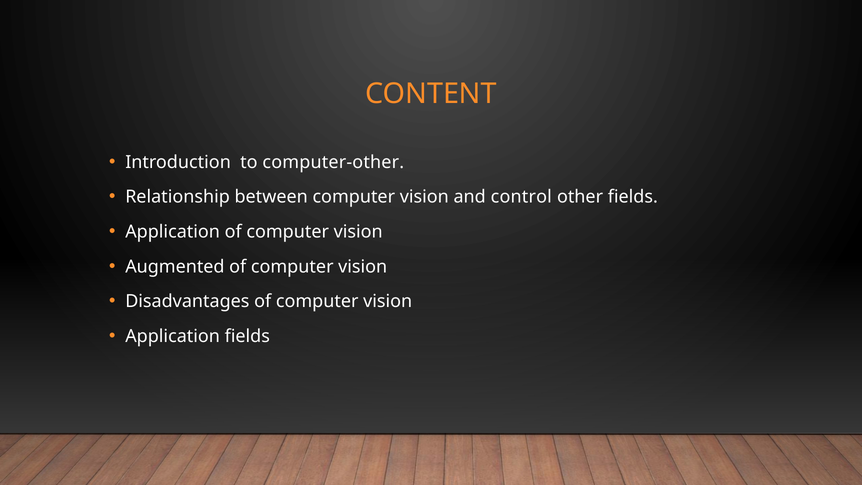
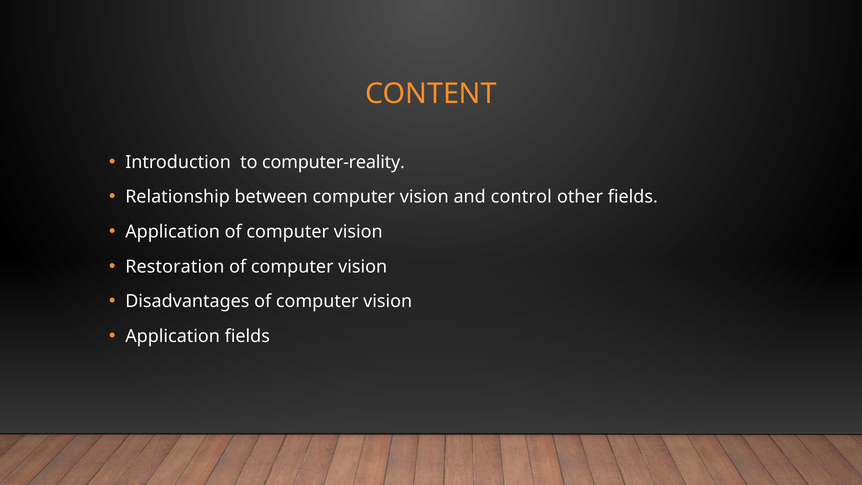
computer-other: computer-other -> computer-reality (333, 162)
Augmented: Augmented -> Restoration (175, 267)
